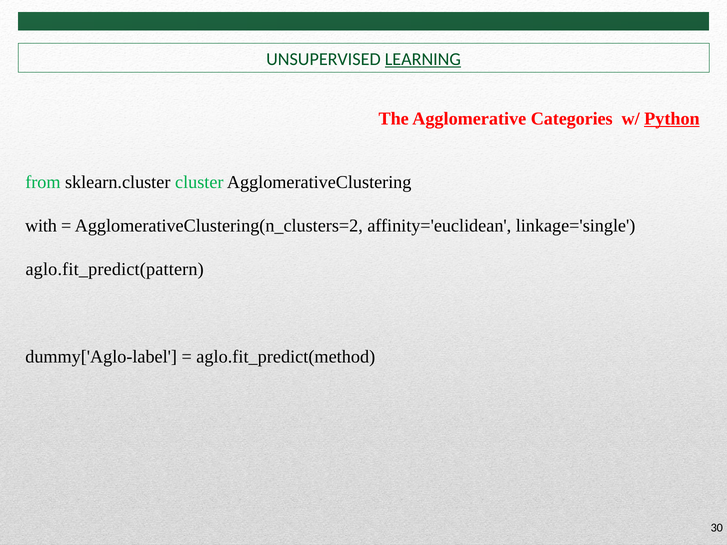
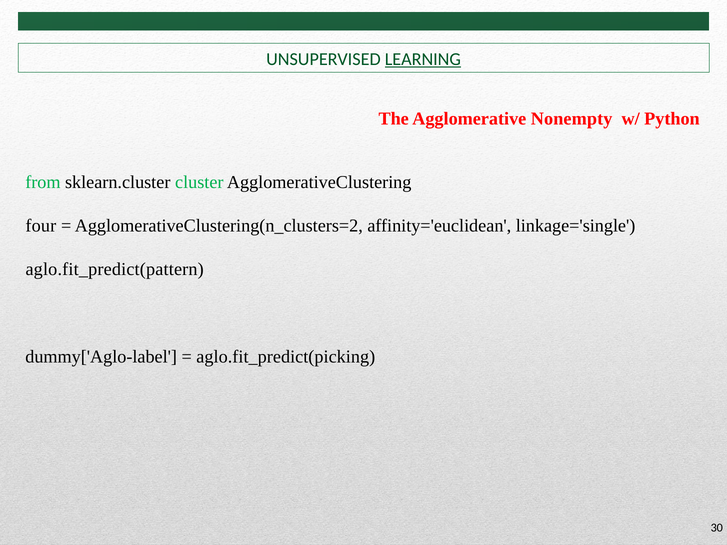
Categories: Categories -> Nonempty (572, 119)
Python underline: present -> none (672, 119)
with: with -> four (41, 226)
aglo.fit_predict(method: aglo.fit_predict(method -> aglo.fit_predict(picking (286, 357)
